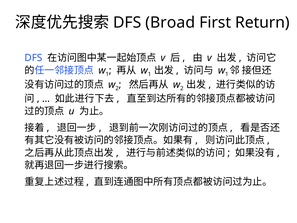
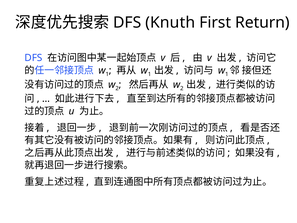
Broad: Broad -> Knuth (170, 22)
